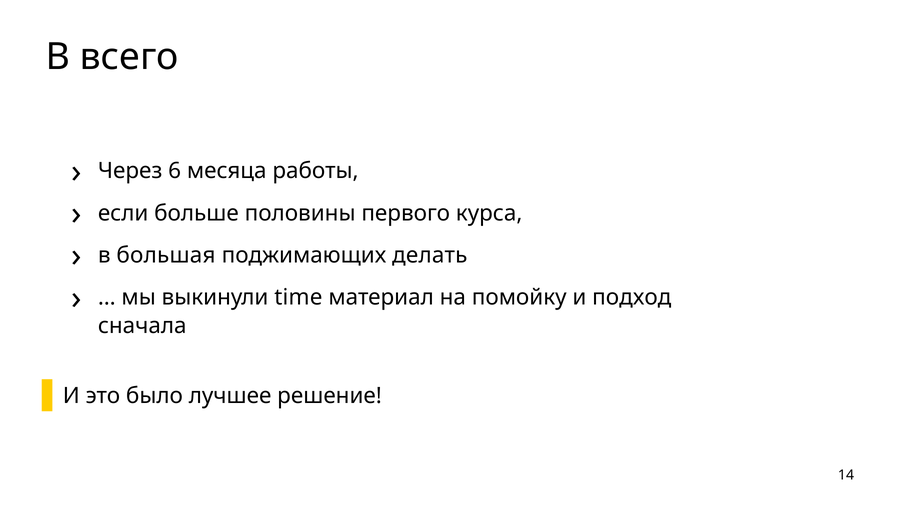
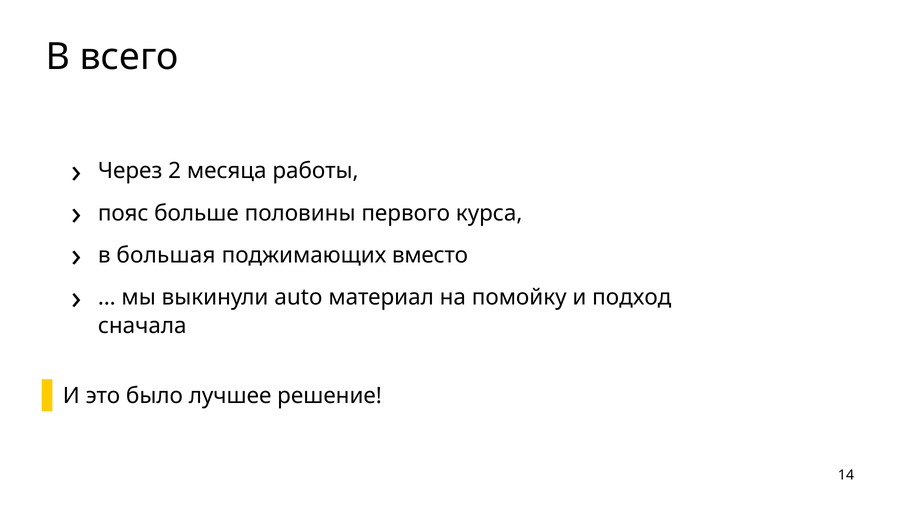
6: 6 -> 2 (175, 171)
если: если -> пояс (123, 213)
делать: делать -> вместо (430, 255)
time: time -> auto (298, 297)
